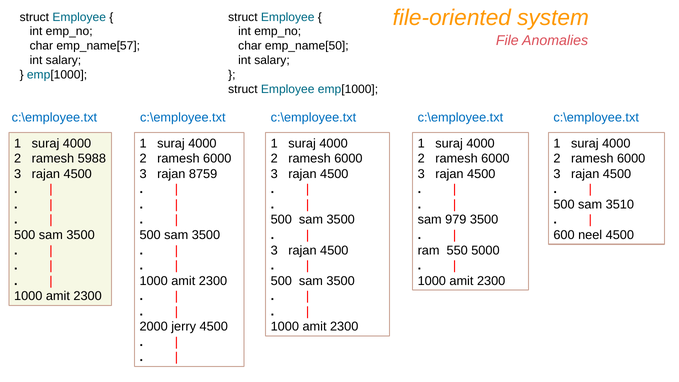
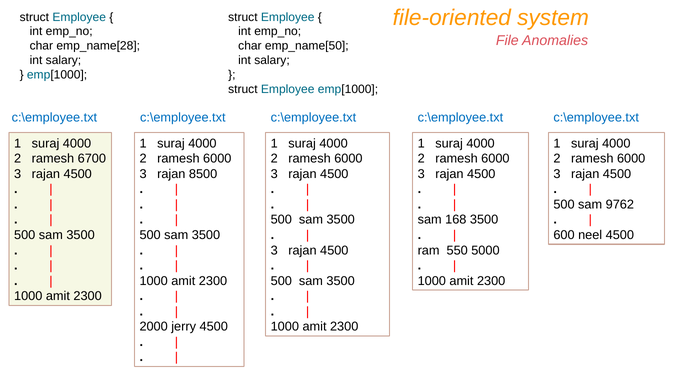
emp_name[57: emp_name[57 -> emp_name[28 (98, 46)
5988: 5988 -> 6700 (92, 159)
8759: 8759 -> 8500 (203, 174)
3510: 3510 -> 9762 (620, 204)
979: 979 -> 168 (456, 220)
